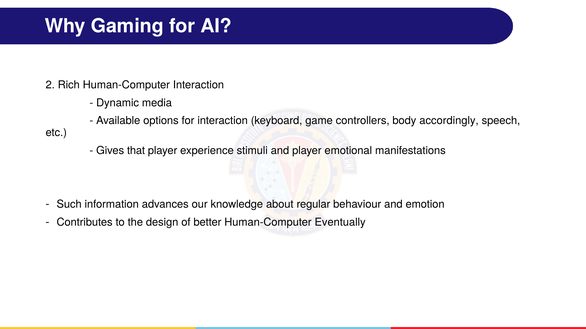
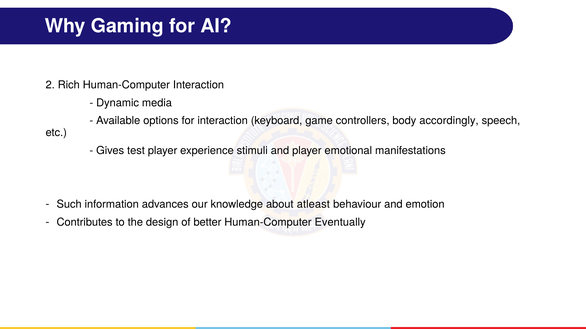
that: that -> test (136, 151)
regular: regular -> atleast (313, 205)
